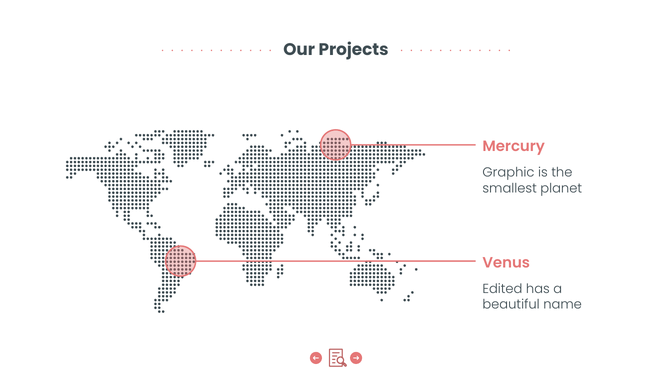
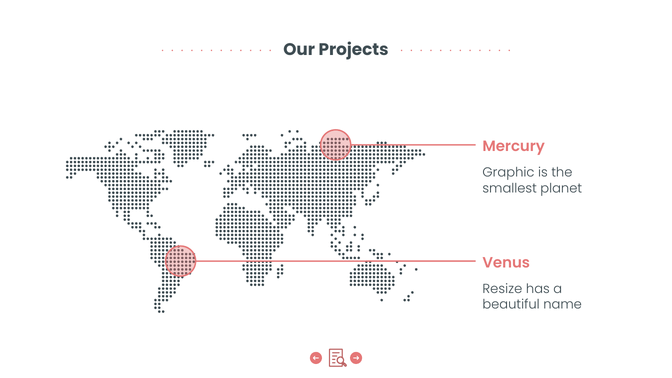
Edited: Edited -> Resize (502, 289)
